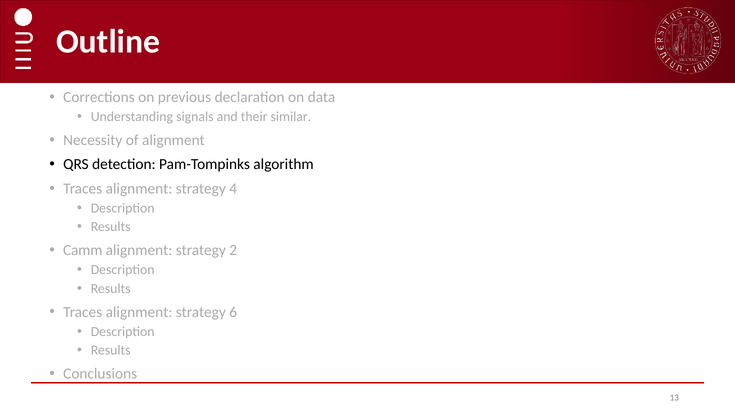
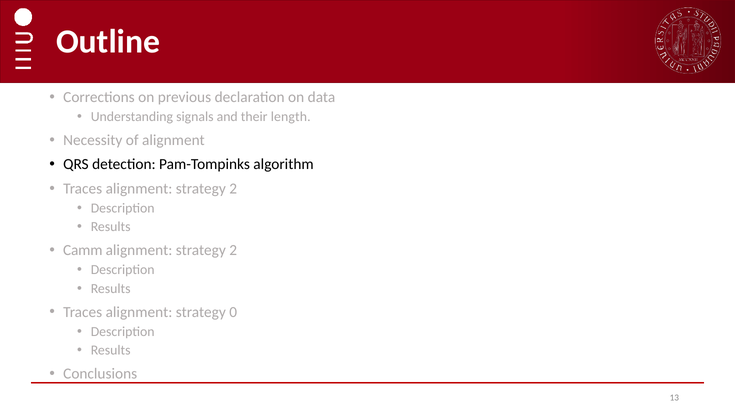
similar: similar -> length (291, 117)
Traces alignment strategy 4: 4 -> 2 (233, 188)
6: 6 -> 0 (233, 312)
